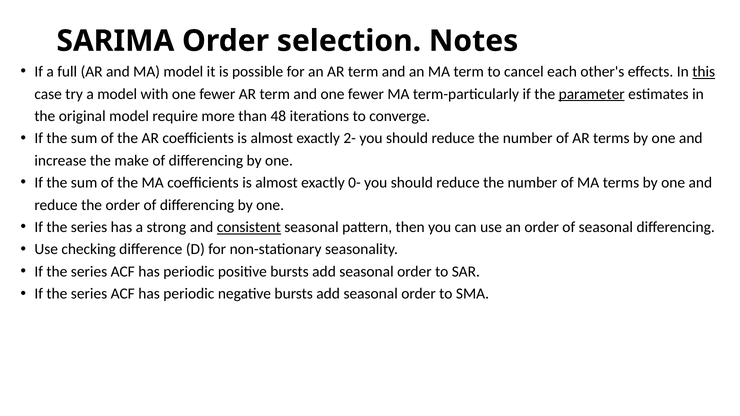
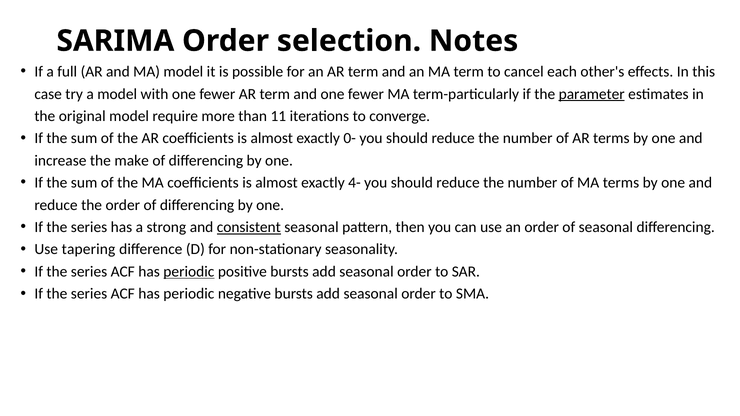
this underline: present -> none (704, 72)
48: 48 -> 11 (278, 116)
2-: 2- -> 0- (350, 138)
0-: 0- -> 4- (354, 183)
checking: checking -> tapering (89, 250)
periodic underline: none -> present (189, 272)
